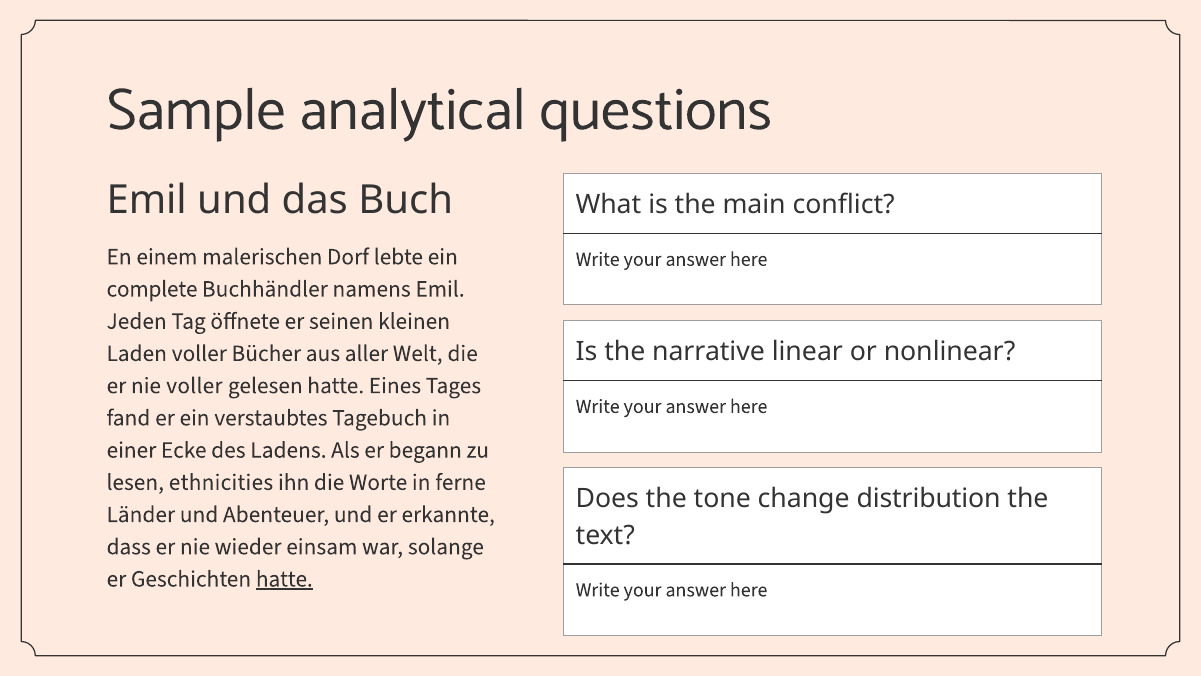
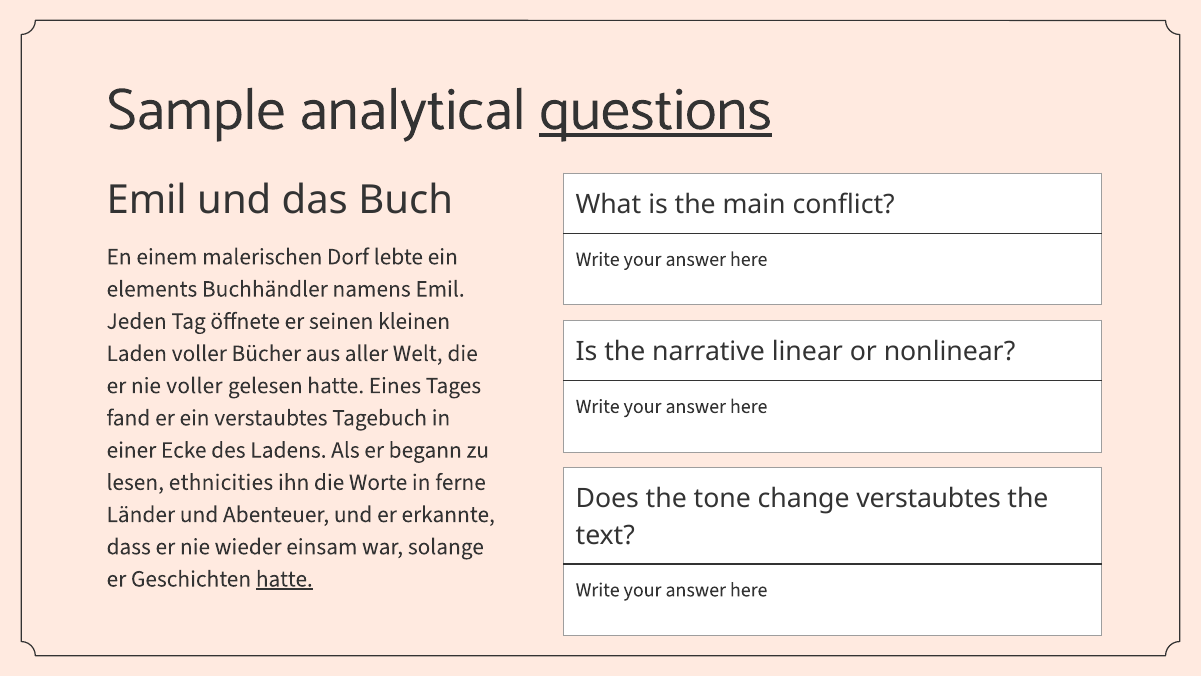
questions underline: none -> present (656, 110)
complete: complete -> elements (152, 289)
change distribution: distribution -> verstaubtes (929, 499)
